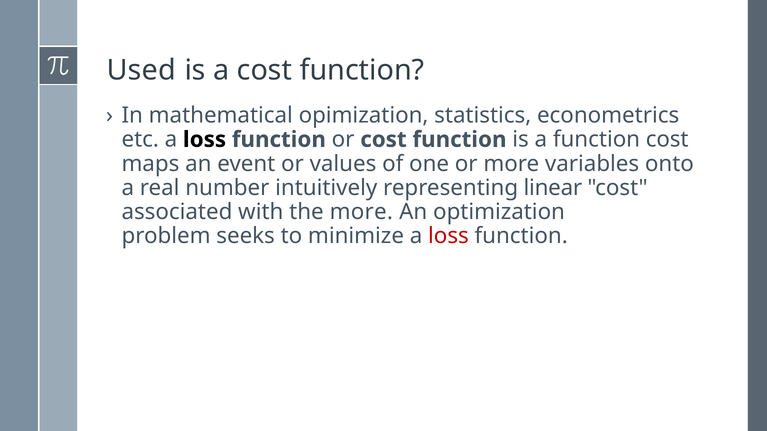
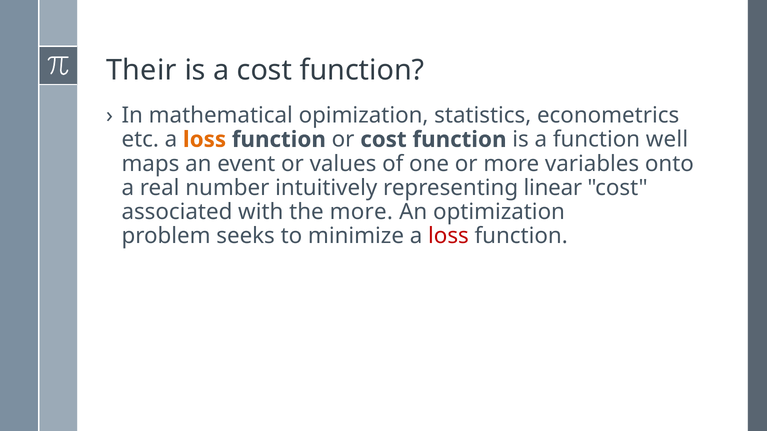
Used: Used -> Their (141, 71)
loss colour: black -> orange (205, 140)
function cost: cost -> well (667, 140)
